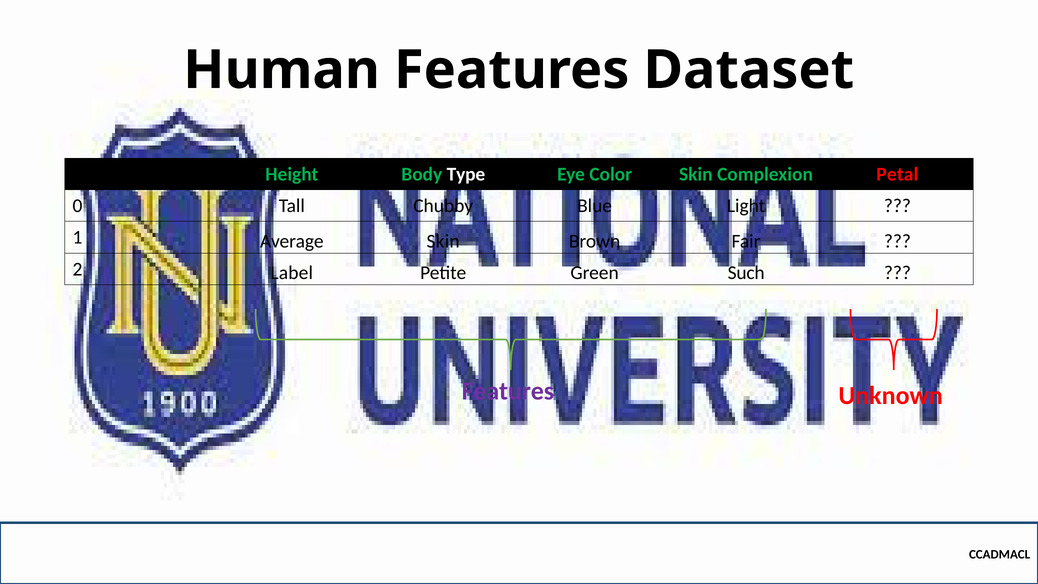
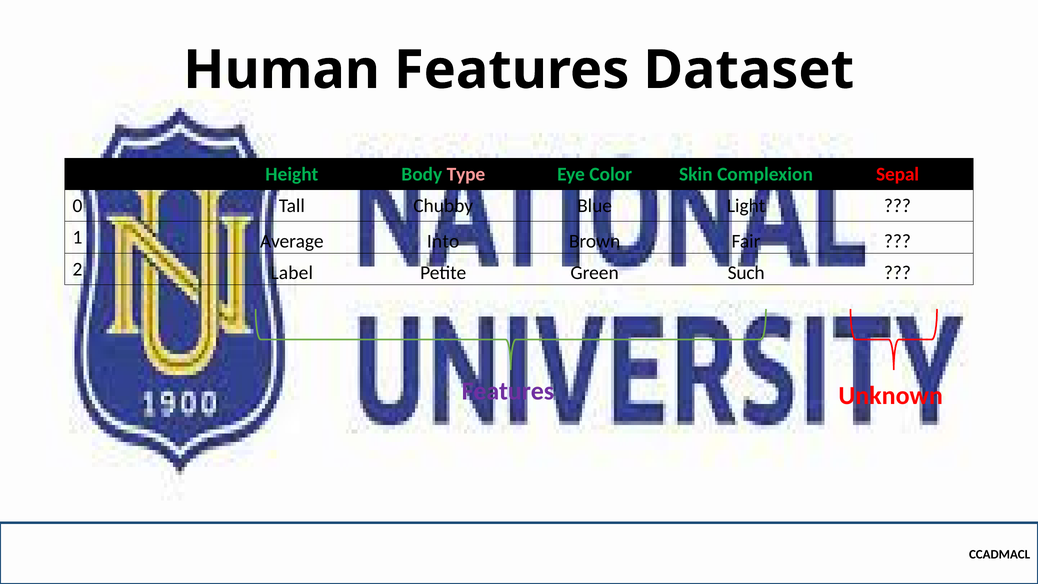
Type colour: white -> pink (466, 174)
Petal: Petal -> Sepal (898, 174)
Average Skin: Skin -> Into (443, 241)
